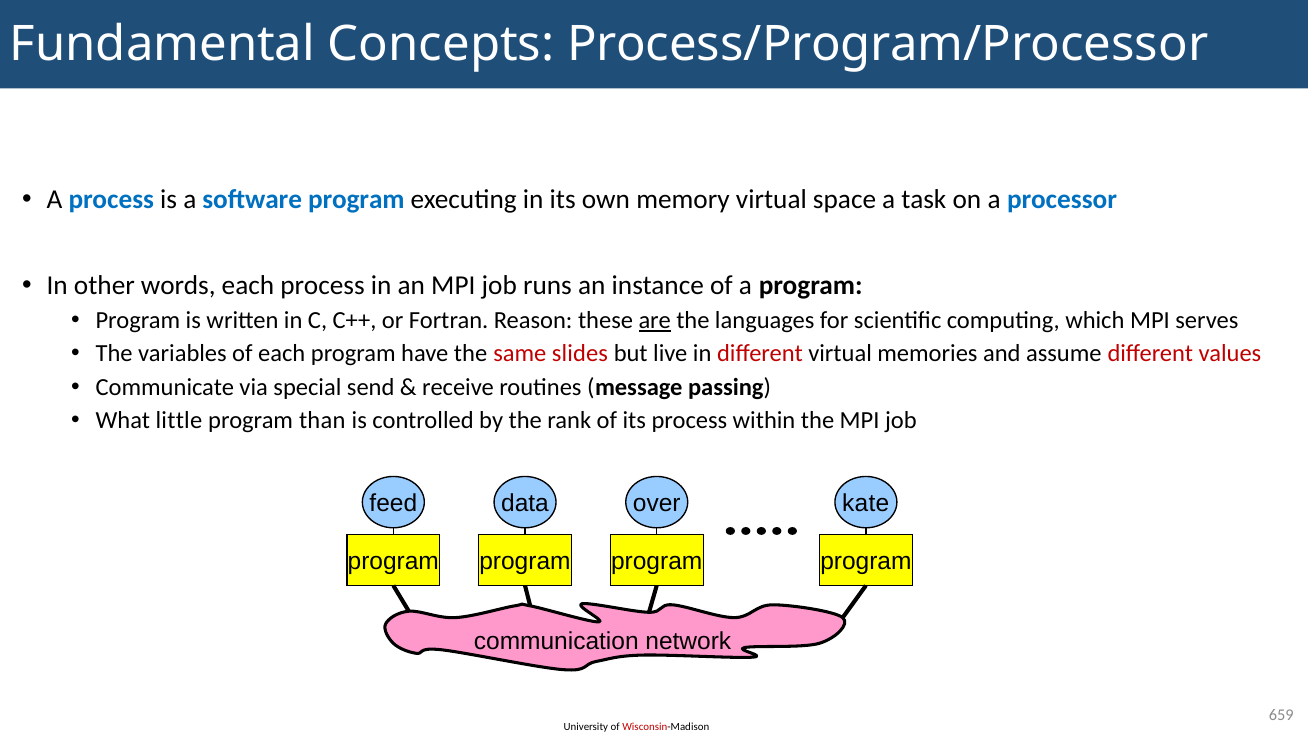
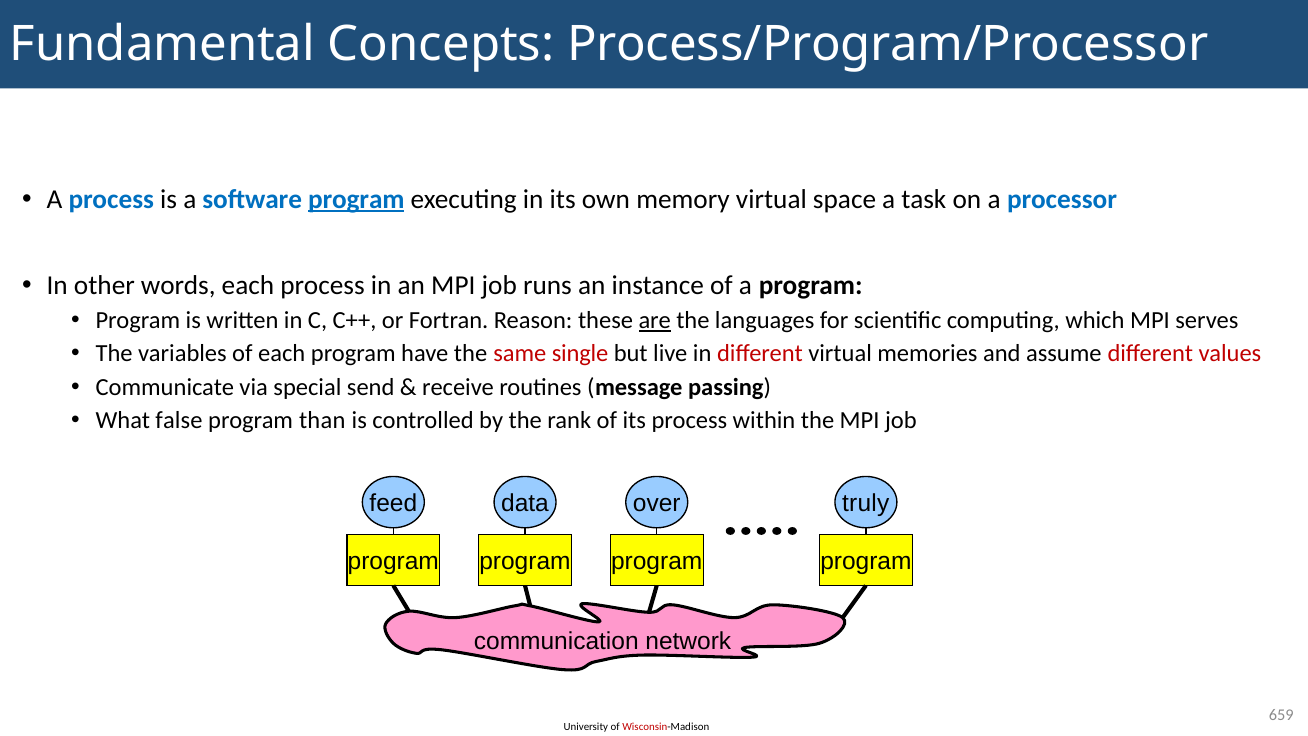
program underline: none -> present (356, 199)
slides: slides -> single (580, 354)
little: little -> false (179, 420)
kate: kate -> truly (866, 504)
